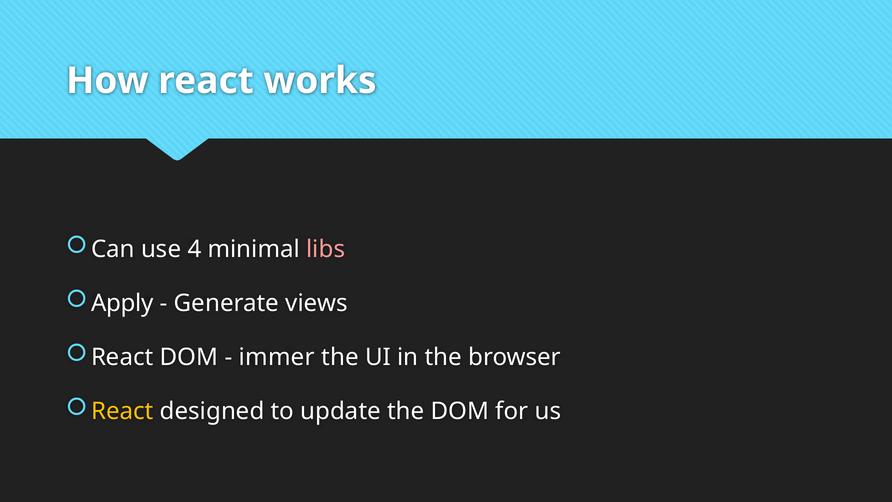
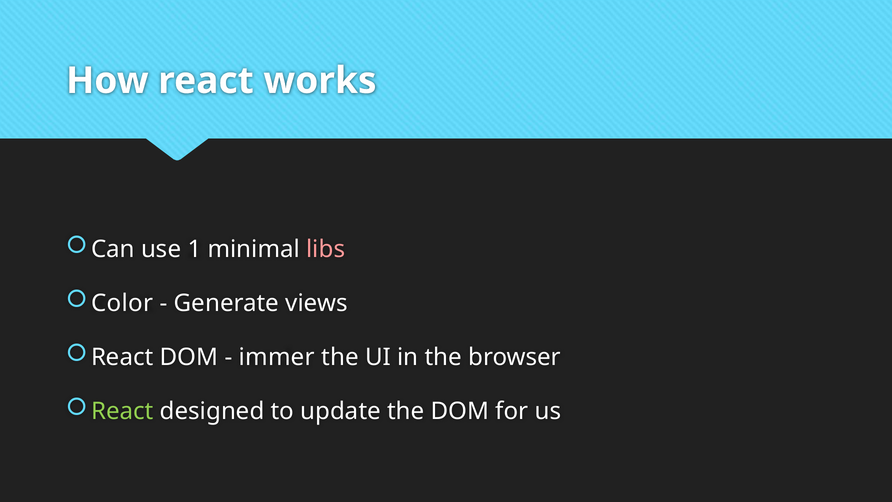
4: 4 -> 1 (194, 249)
Apply: Apply -> Color (122, 303)
React colour: yellow -> light green (122, 411)
